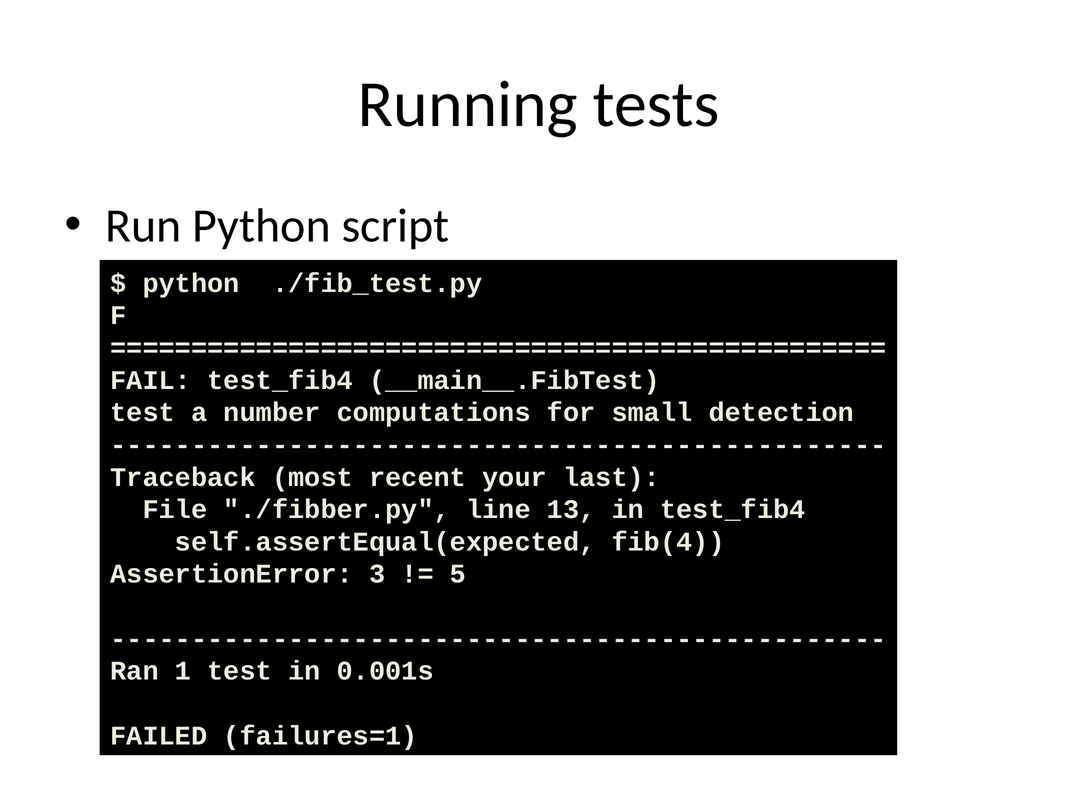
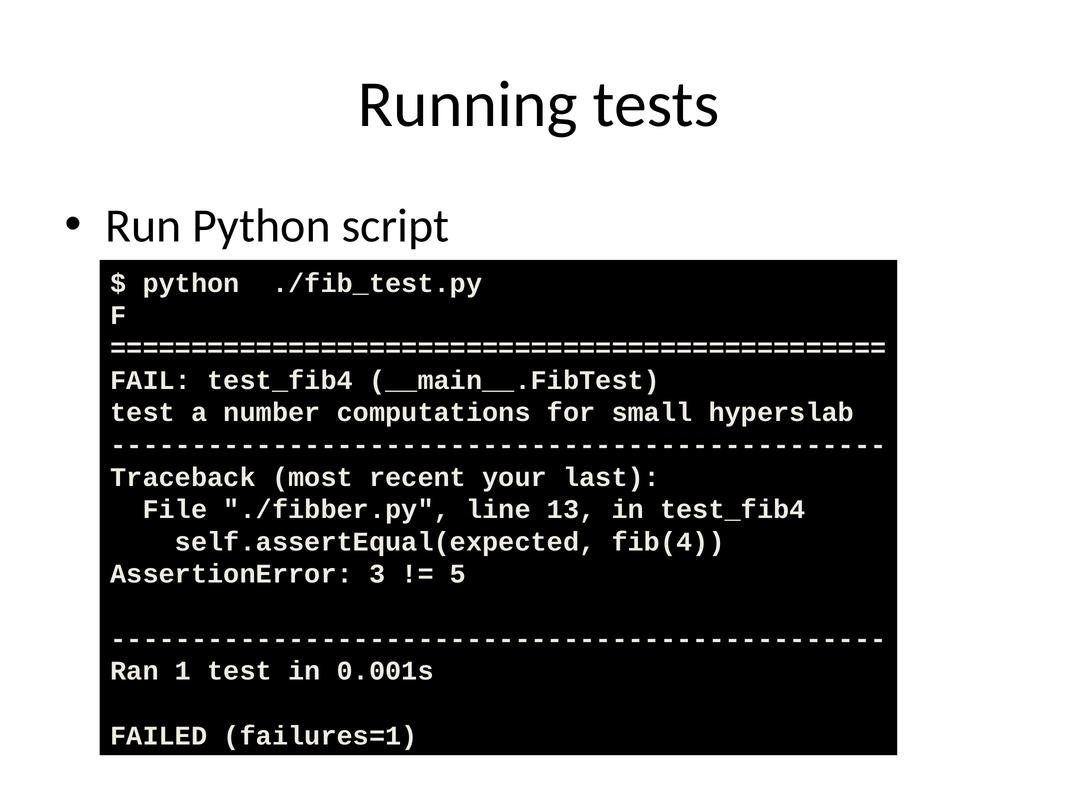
detection: detection -> hyperslab (781, 413)
